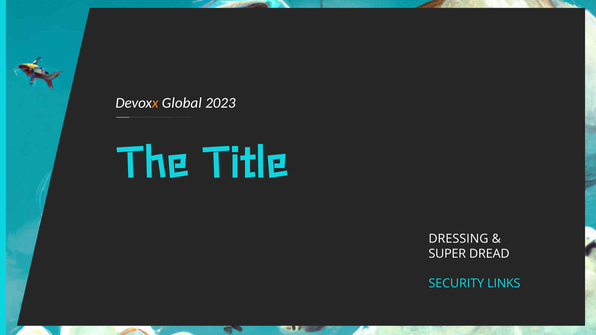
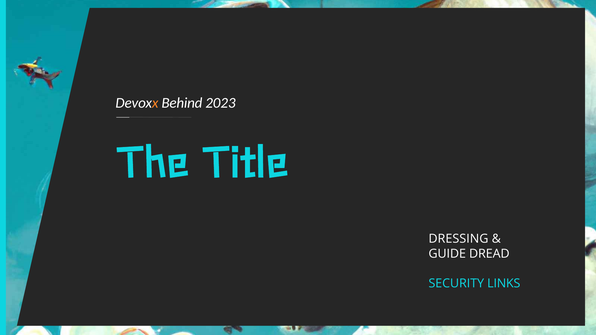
Global: Global -> Behind (182, 103)
SUPER: SUPER -> GUIDE (447, 254)
